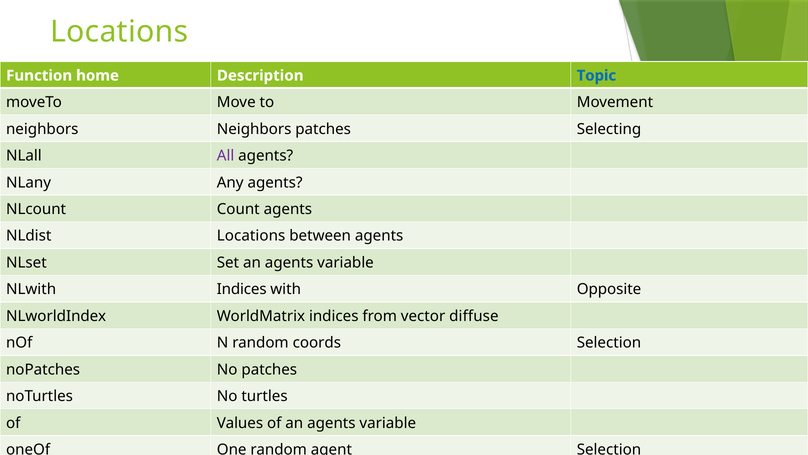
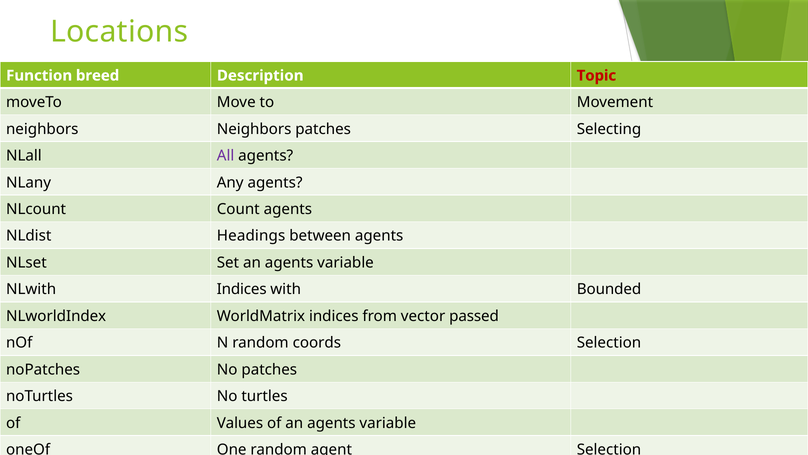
home: home -> breed (98, 76)
Topic colour: blue -> red (596, 76)
NLdist Locations: Locations -> Headings (251, 236)
Opposite: Opposite -> Bounded (609, 289)
diffuse: diffuse -> passed (474, 316)
